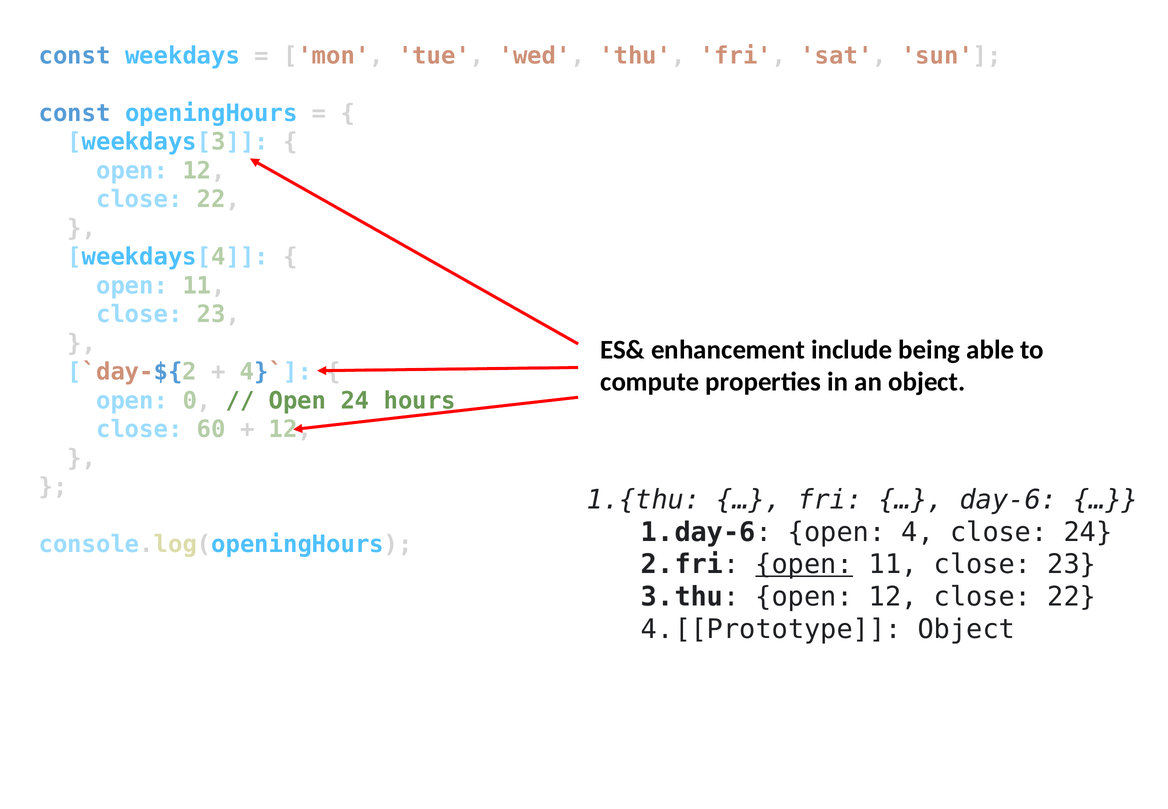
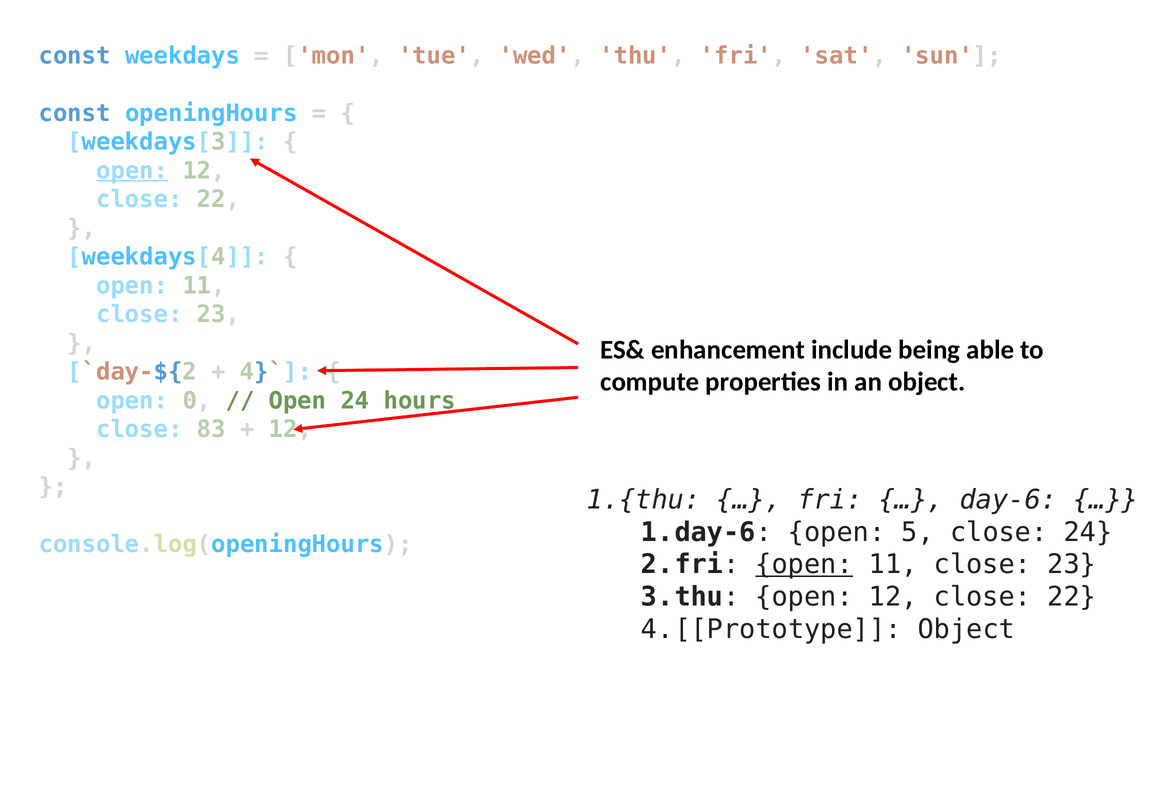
open underline: none -> present (132, 171)
60: 60 -> 83 (211, 429)
4: 4 -> 5 (918, 532)
